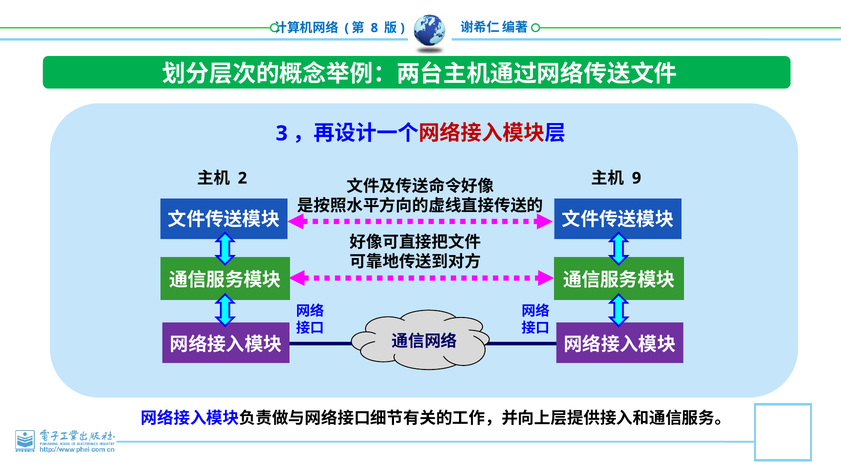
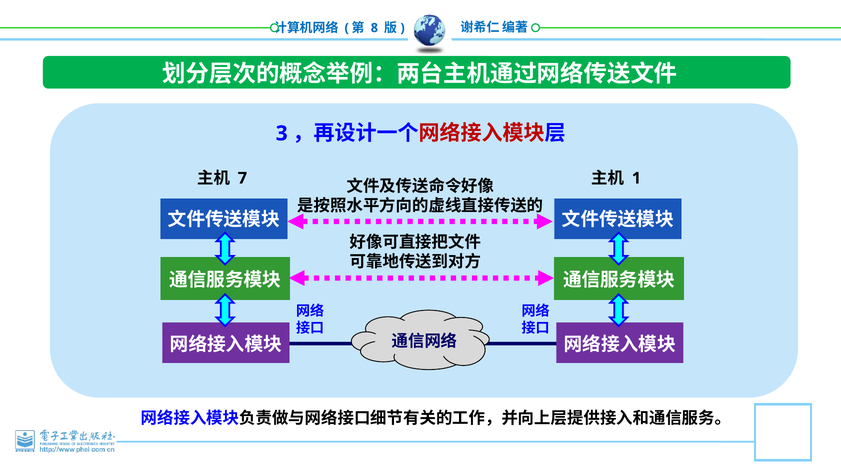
2: 2 -> 7 (242, 178)
9: 9 -> 1 (637, 178)
